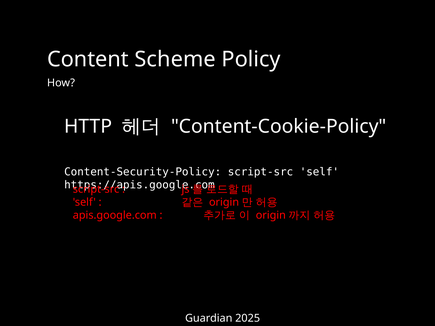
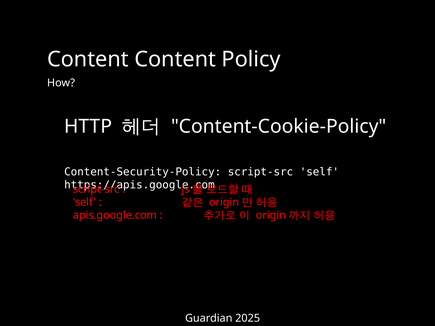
Content Scheme: Scheme -> Content (175, 60)
